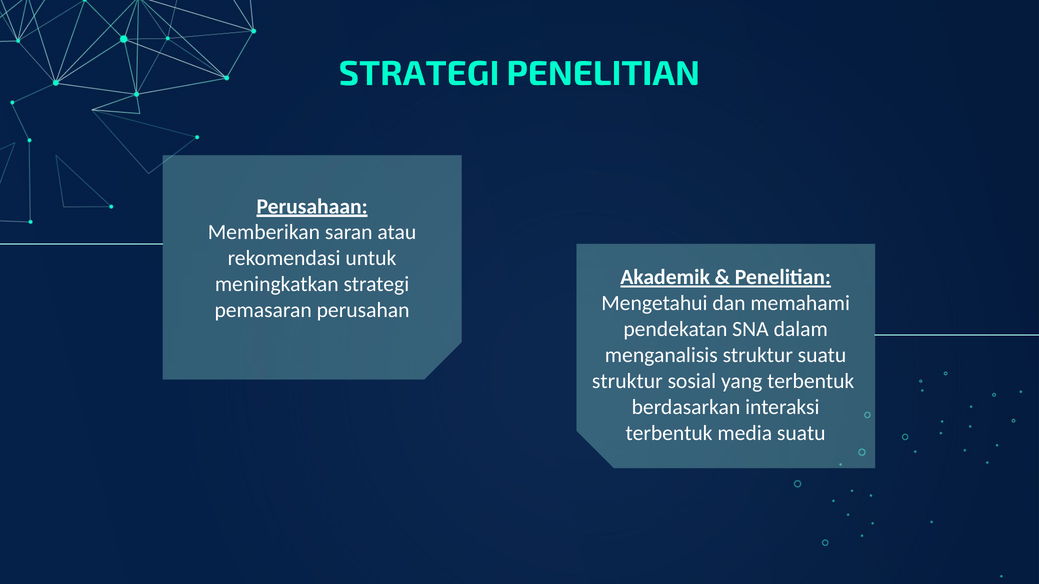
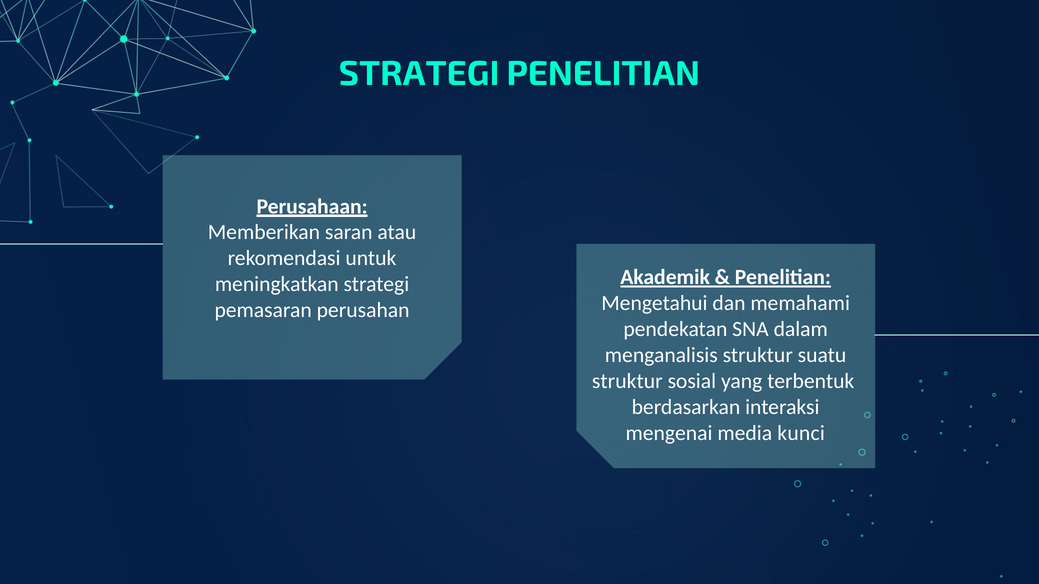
terbentuk: terbentuk -> mengenai (669, 433)
media suatu: suatu -> kunci (801, 433)
